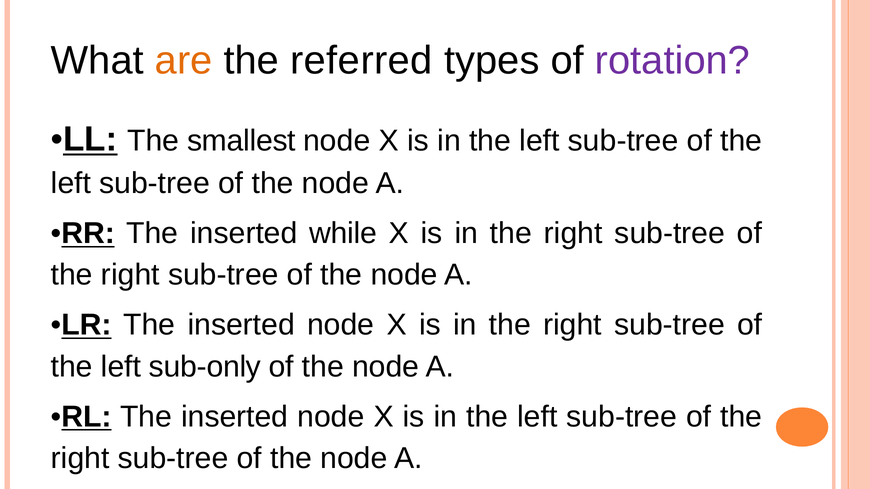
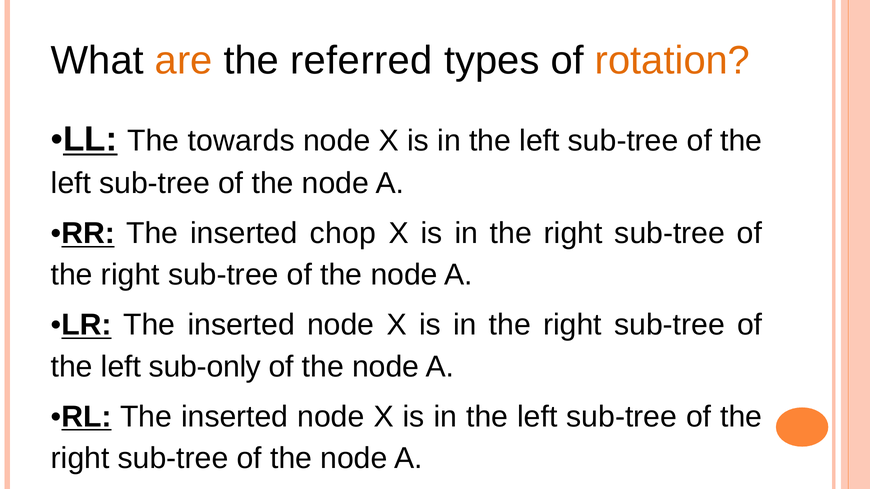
rotation colour: purple -> orange (672, 61)
smallest: smallest -> towards (241, 141)
while: while -> chop (343, 234)
